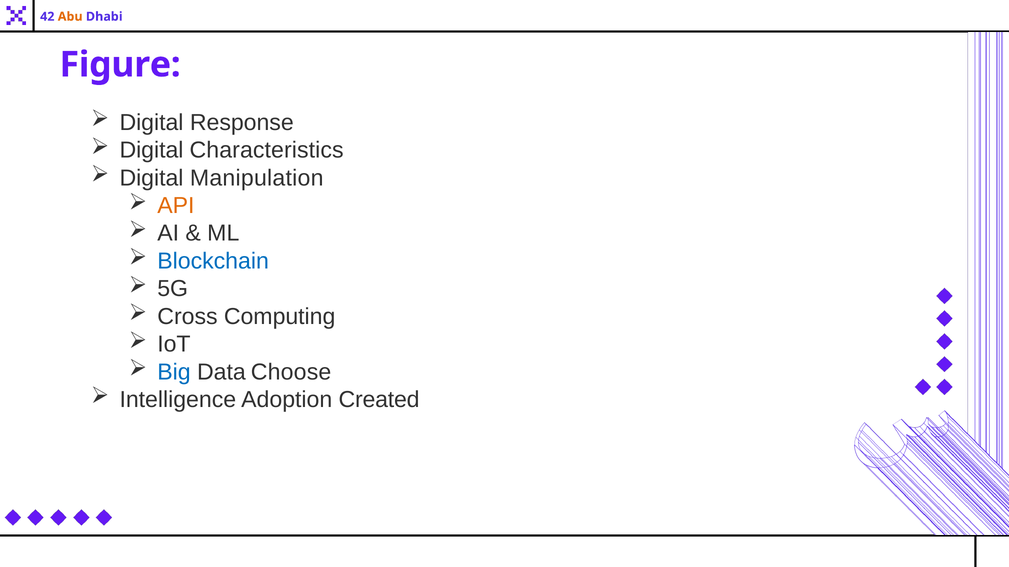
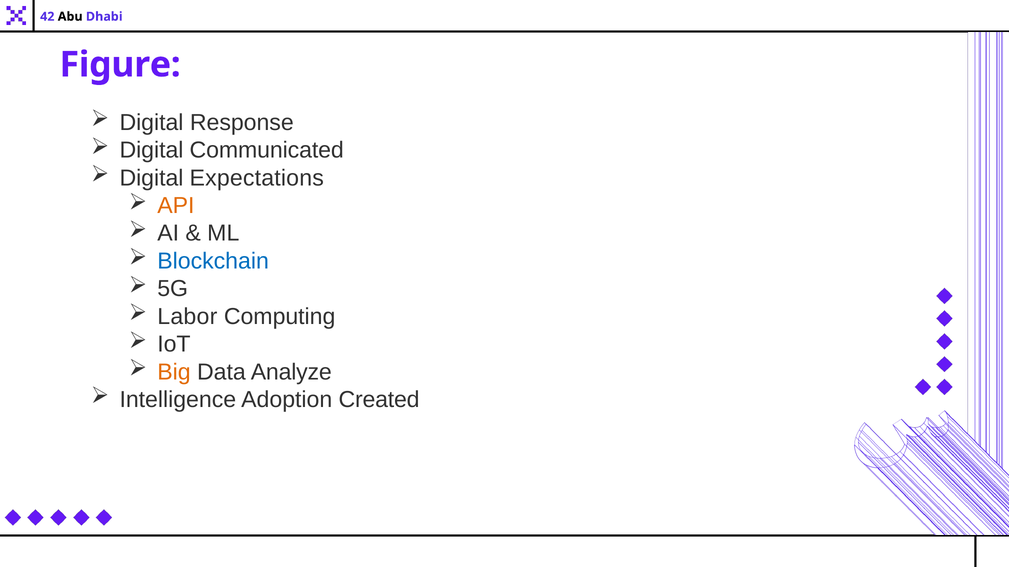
Abu colour: orange -> black (70, 17)
Characteristics: Characteristics -> Communicated (267, 150)
Manipulation: Manipulation -> Expectations (257, 178)
Cross: Cross -> Labor (187, 317)
Big colour: blue -> orange (174, 372)
Choose: Choose -> Analyze (291, 372)
